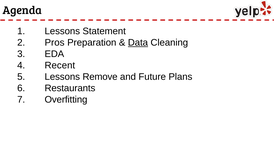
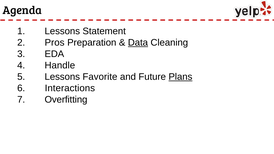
Recent: Recent -> Handle (60, 65)
Remove: Remove -> Favorite (100, 77)
Plans underline: none -> present (180, 77)
Restaurants: Restaurants -> Interactions (70, 88)
